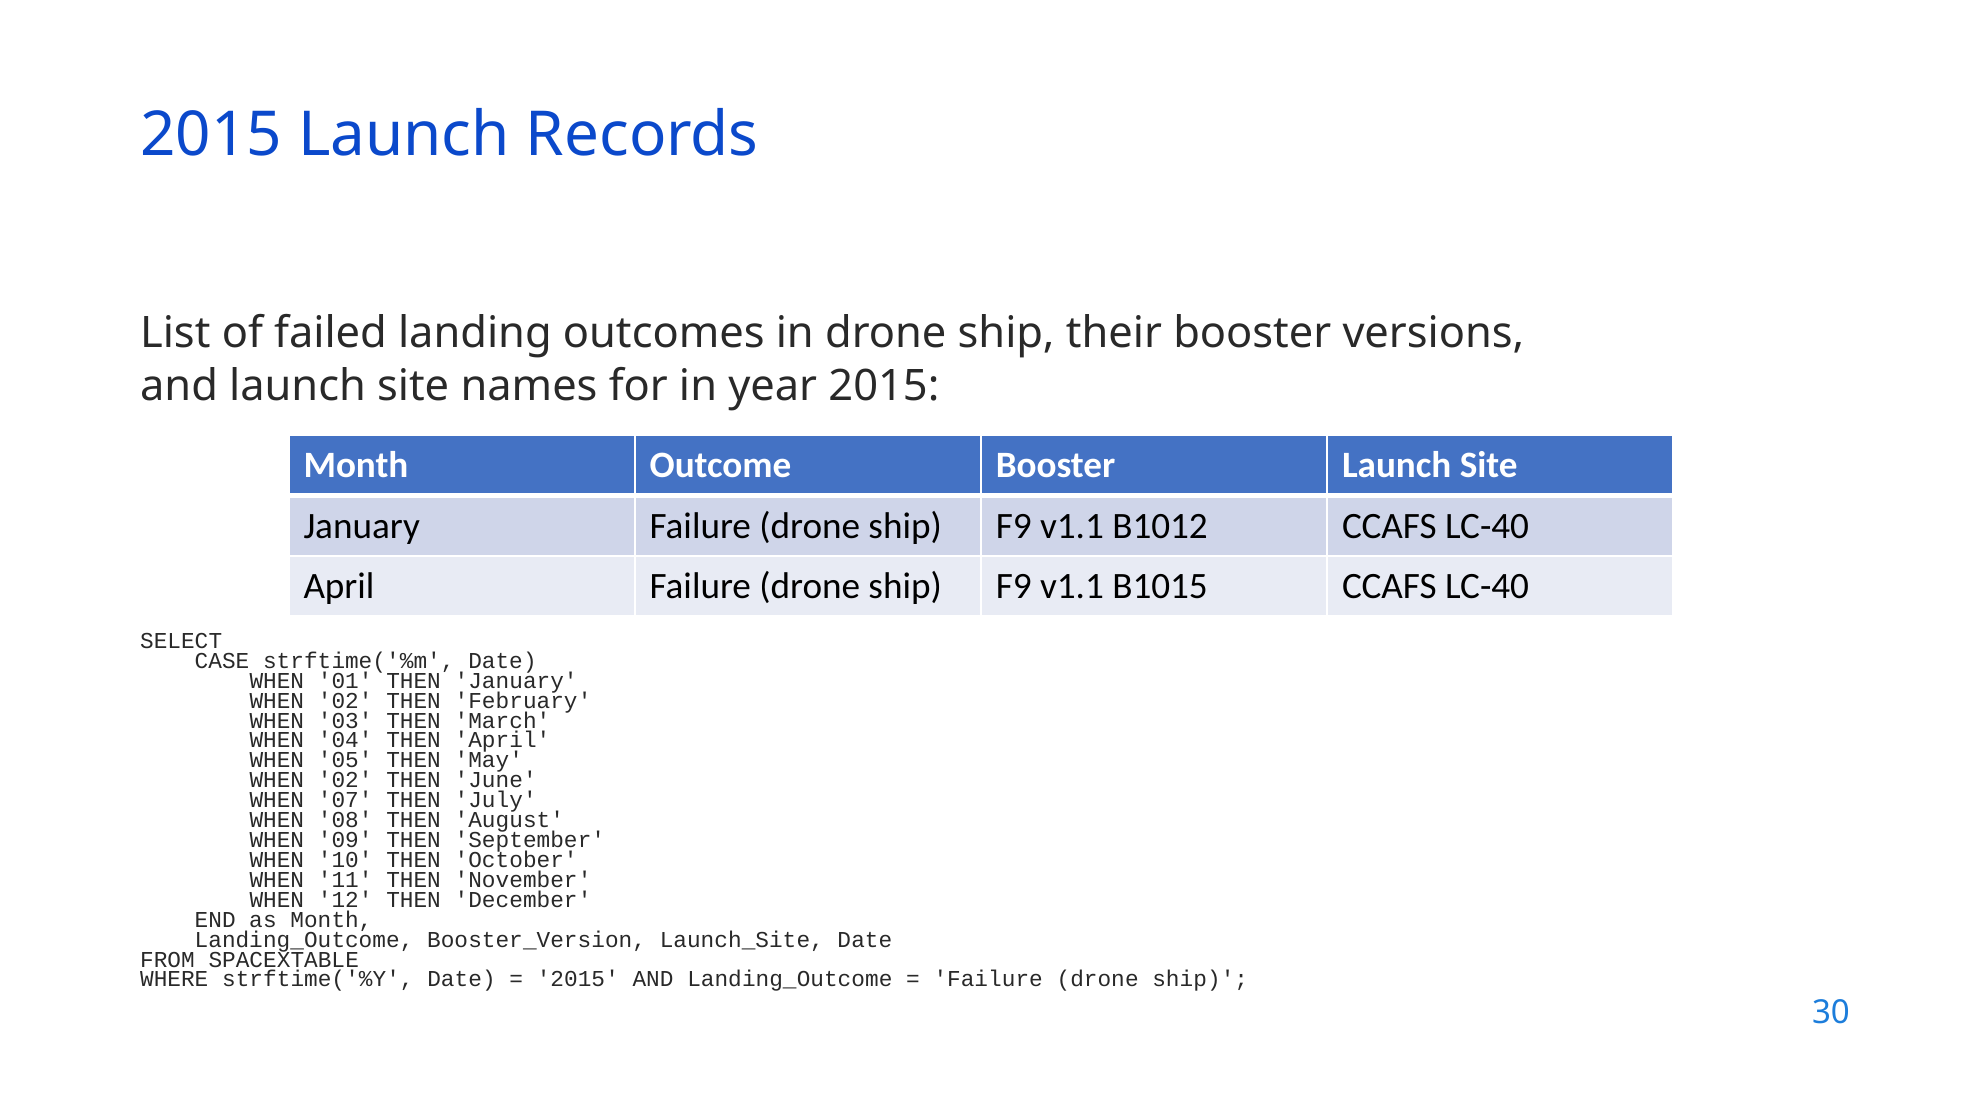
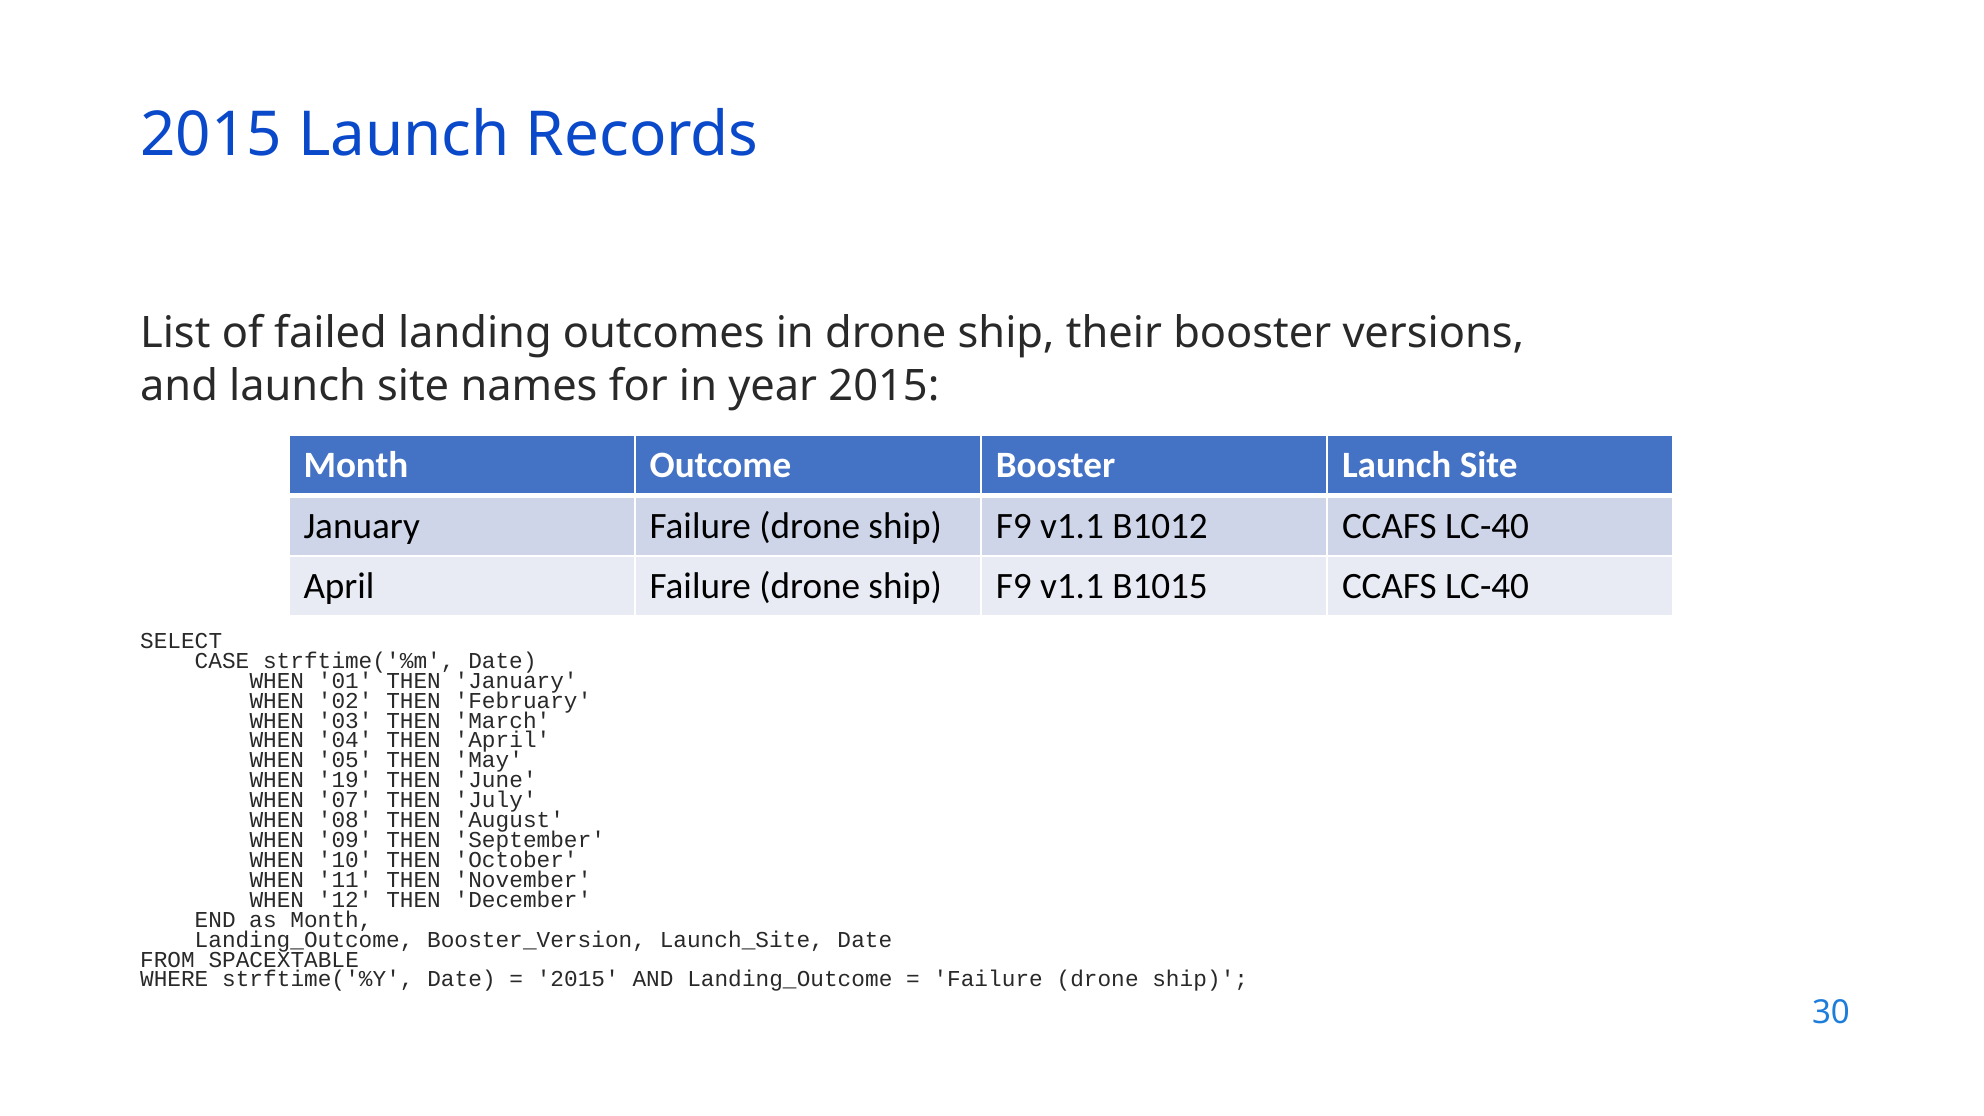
02: 02 -> 19 (345, 780)
